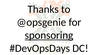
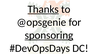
Thanks underline: none -> present (43, 9)
